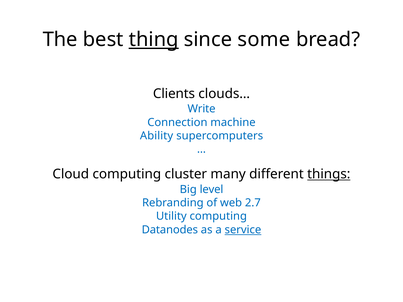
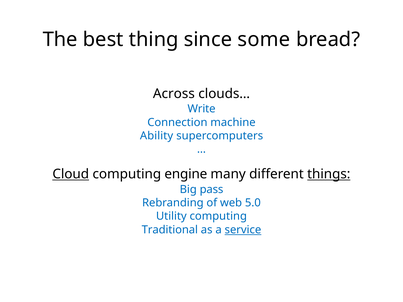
thing underline: present -> none (154, 40)
Clients: Clients -> Across (174, 94)
Cloud underline: none -> present (71, 174)
cluster: cluster -> engine (186, 174)
level: level -> pass (211, 190)
2.7: 2.7 -> 5.0 (253, 203)
Datanodes: Datanodes -> Traditional (170, 230)
